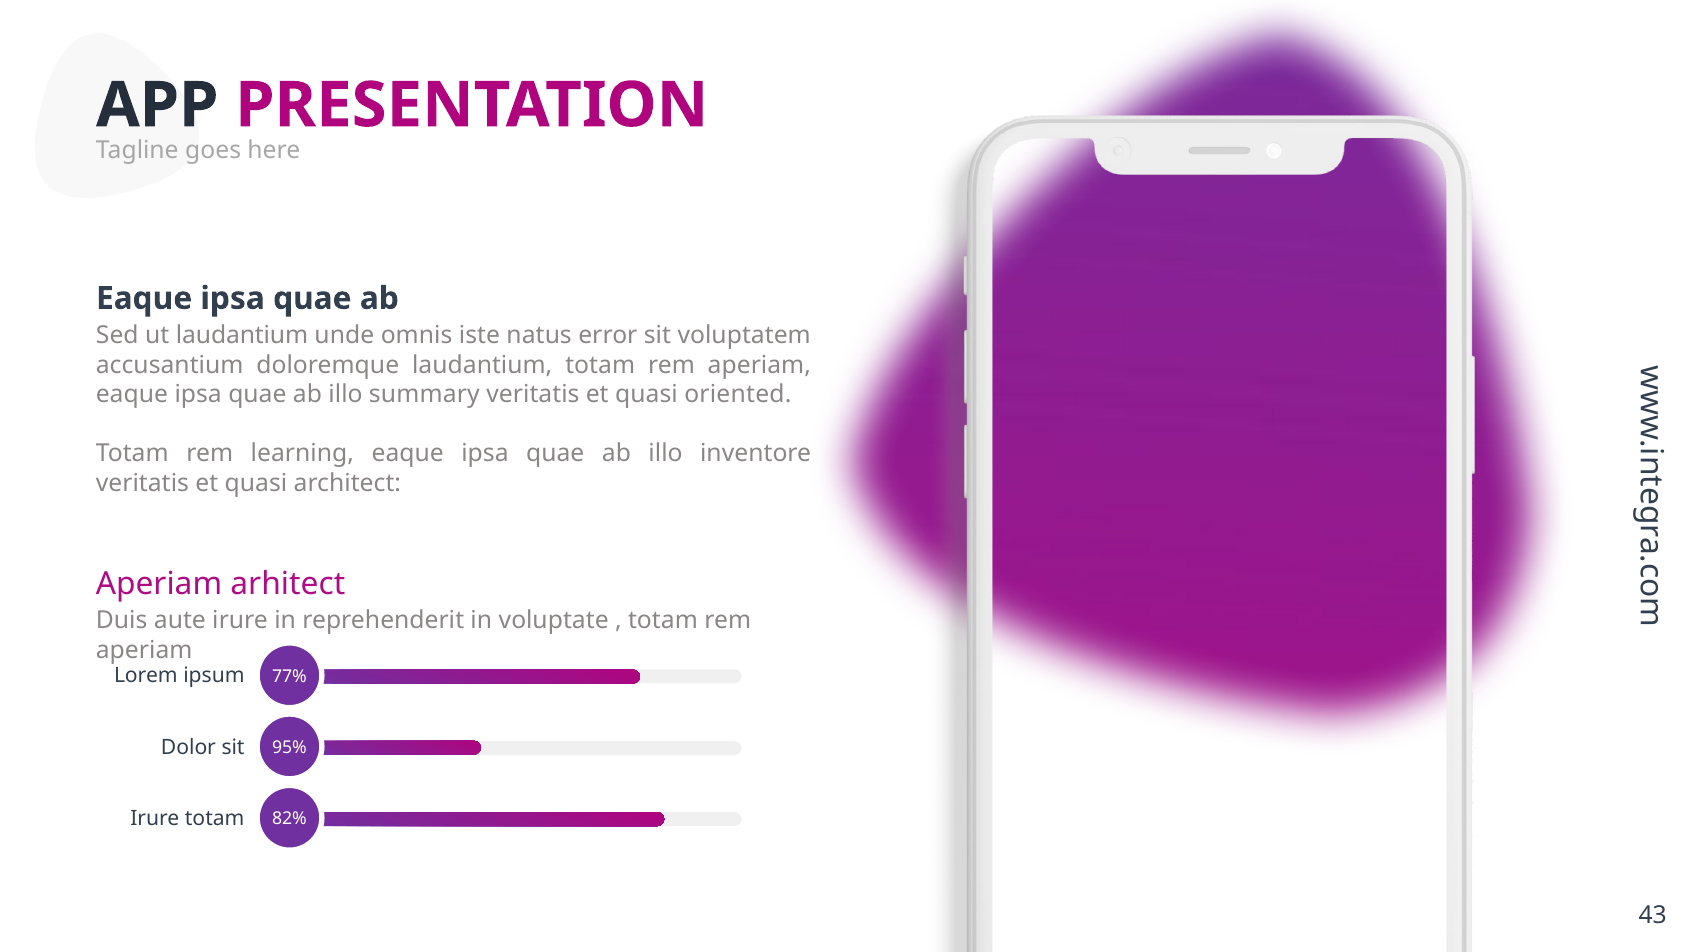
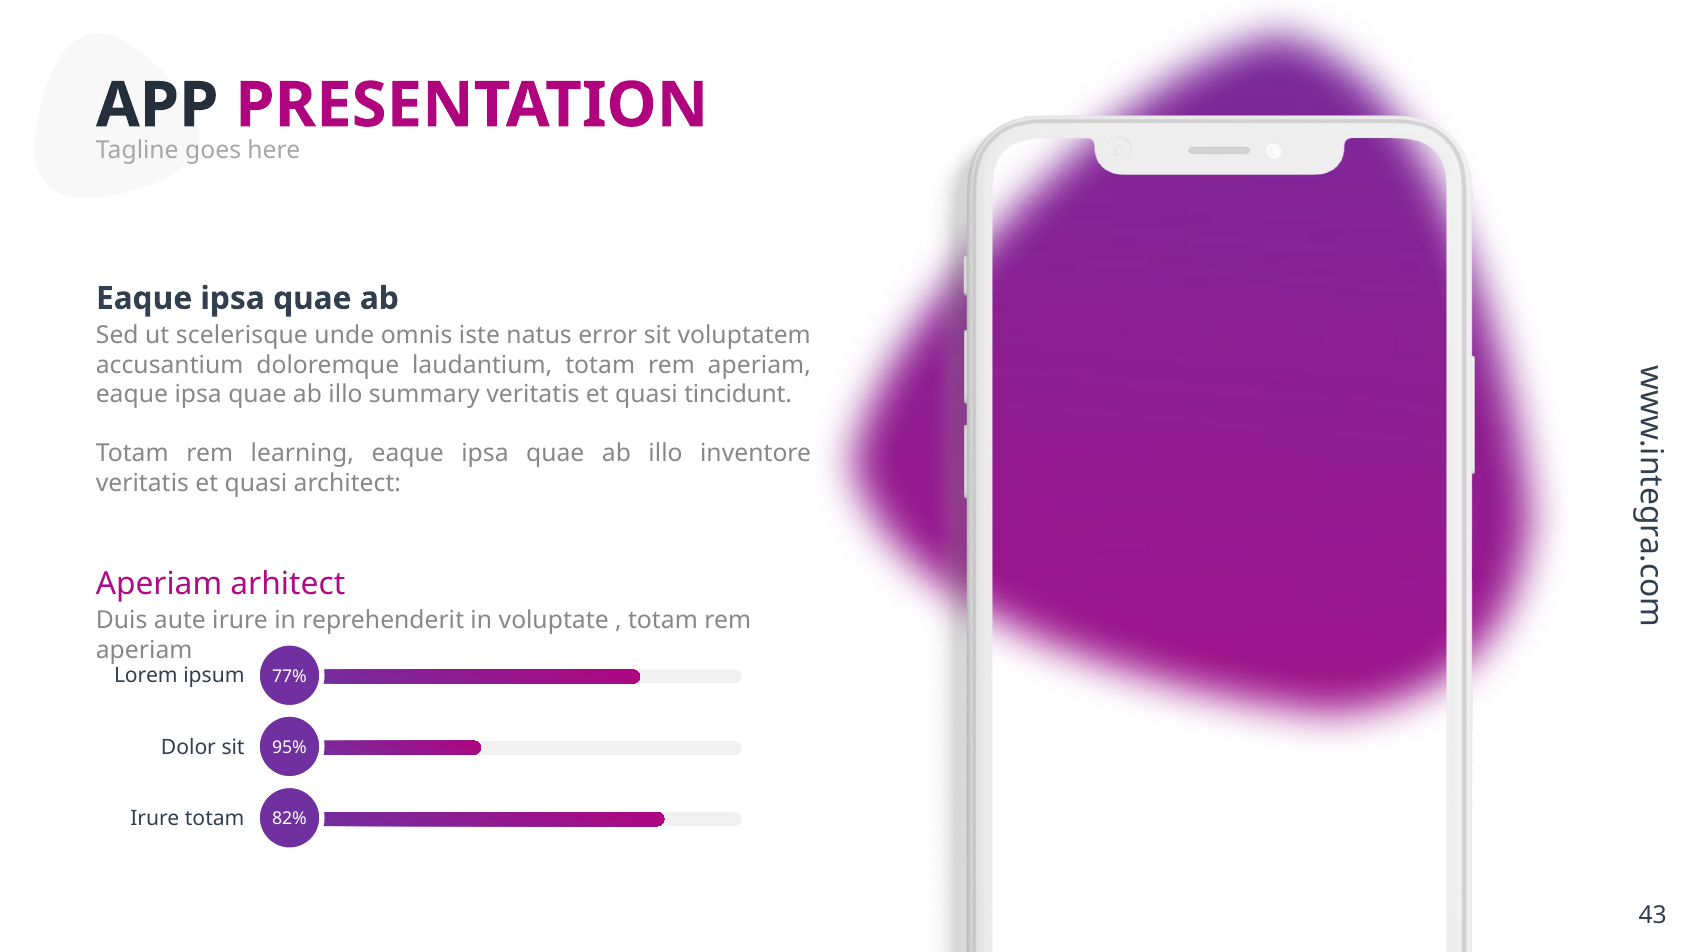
ut laudantium: laudantium -> scelerisque (242, 335)
oriented: oriented -> tincidunt (738, 394)
